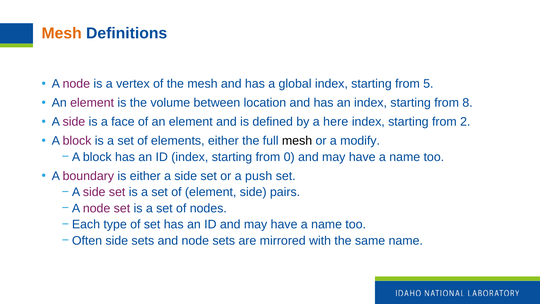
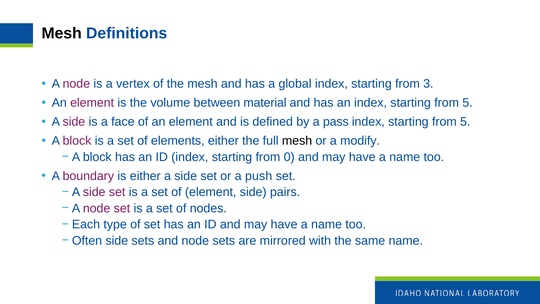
Mesh colour: orange -> black (62, 33)
5: 5 -> 3 (428, 84)
location: location -> material (265, 103)
8: 8 -> 5 (468, 103)
here: here -> pass (336, 122)
2: 2 -> 5 (465, 122)
